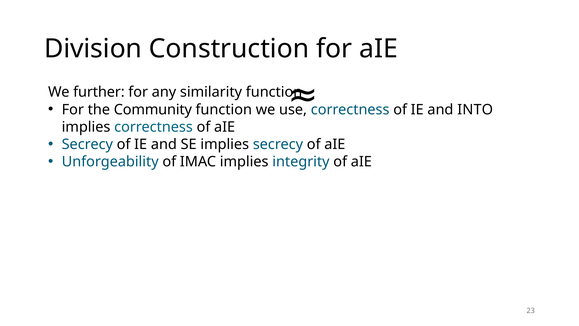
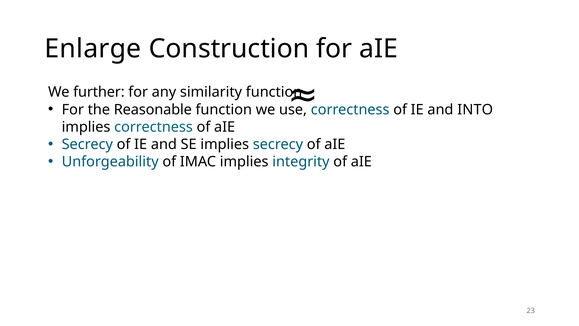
Division: Division -> Enlarge (93, 49)
Community: Community -> Reasonable (153, 109)
